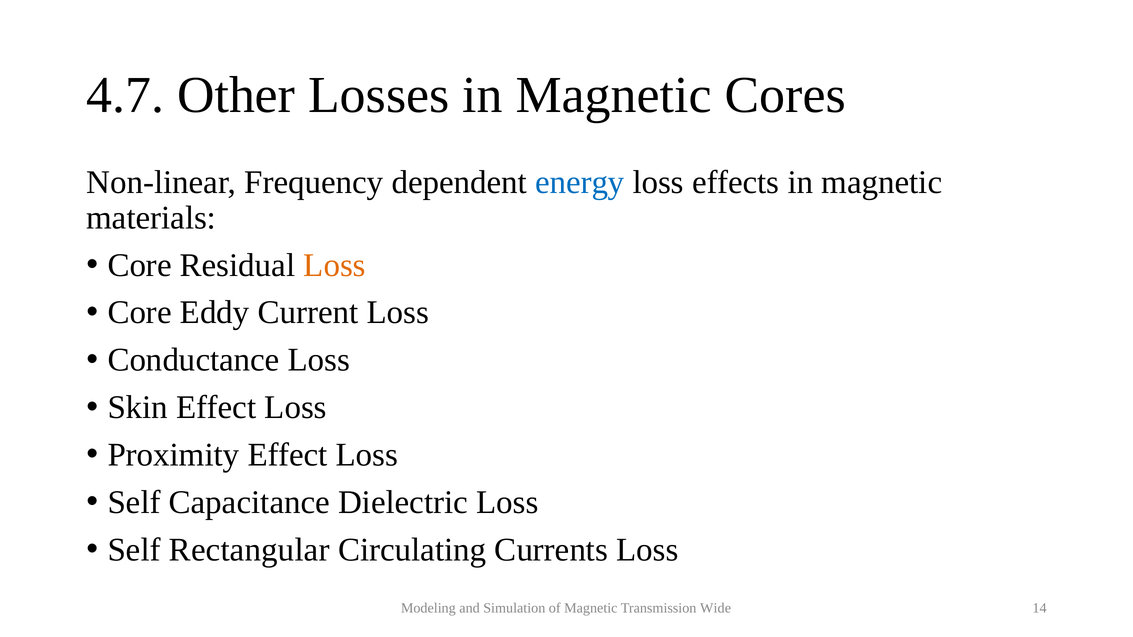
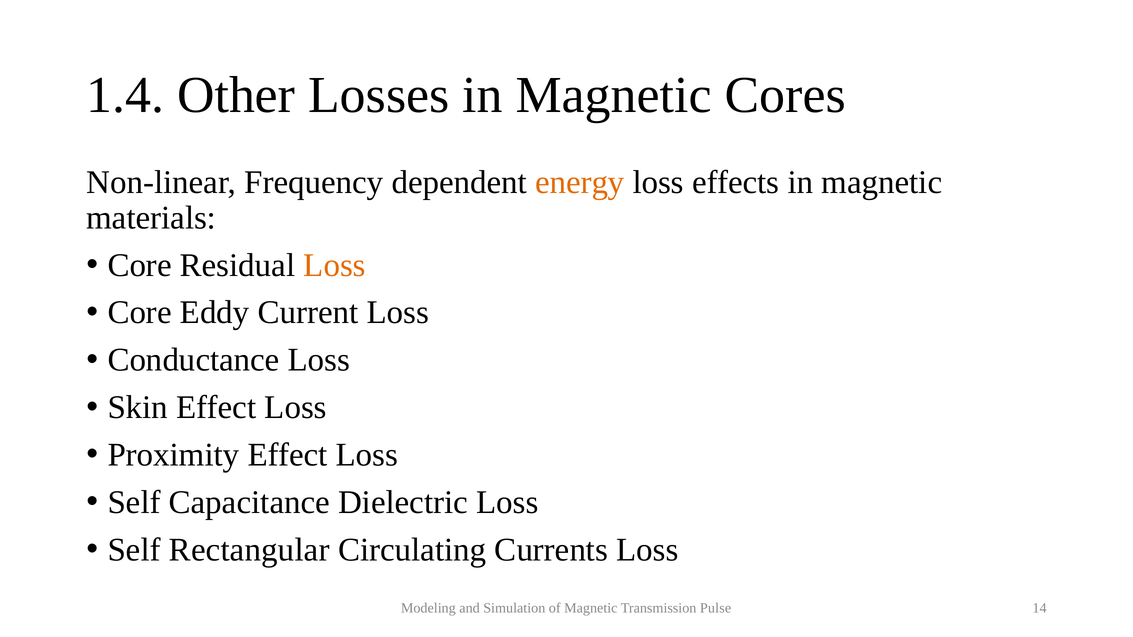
4.7: 4.7 -> 1.4 (125, 95)
energy colour: blue -> orange (580, 182)
Wide: Wide -> Pulse (716, 609)
